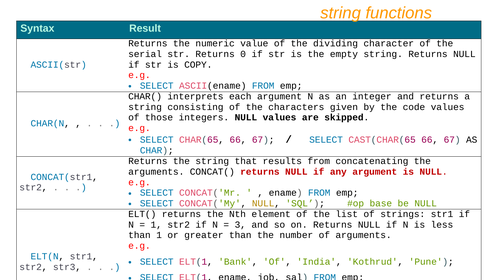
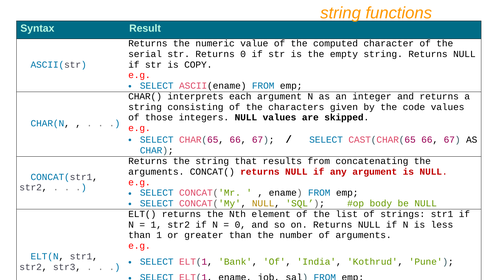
dividing: dividing -> computed (336, 44)
base: base -> body (381, 204)
3: 3 -> 0 (240, 225)
